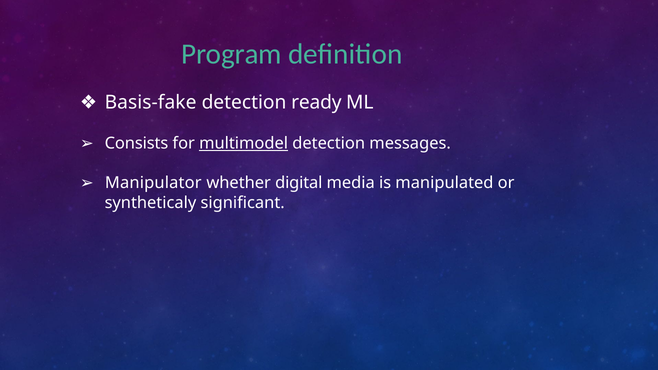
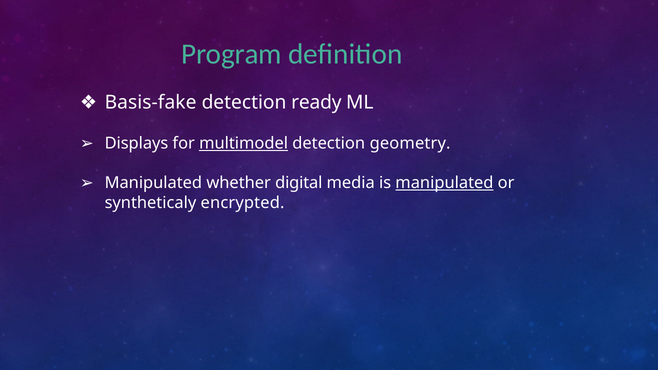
Consists: Consists -> Displays (136, 144)
messages: messages -> geometry (410, 144)
Manipulator: Manipulator -> Manipulated (153, 183)
manipulated underline: none -> present (444, 183)
significant: significant -> encrypted (243, 203)
